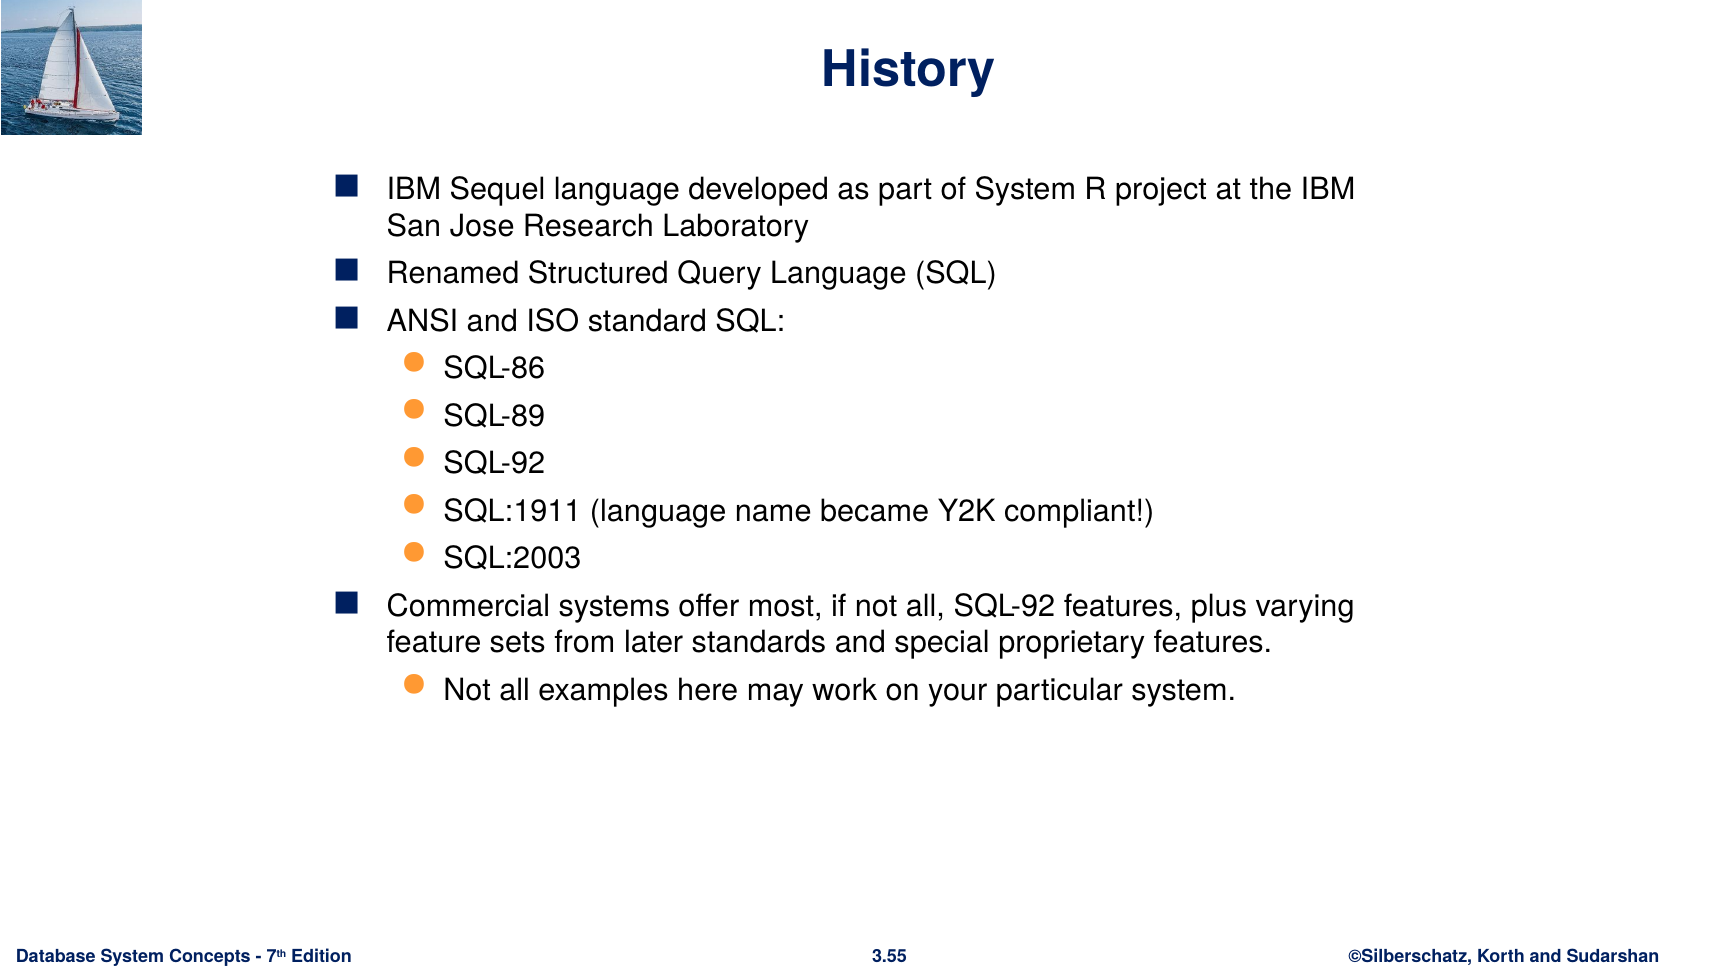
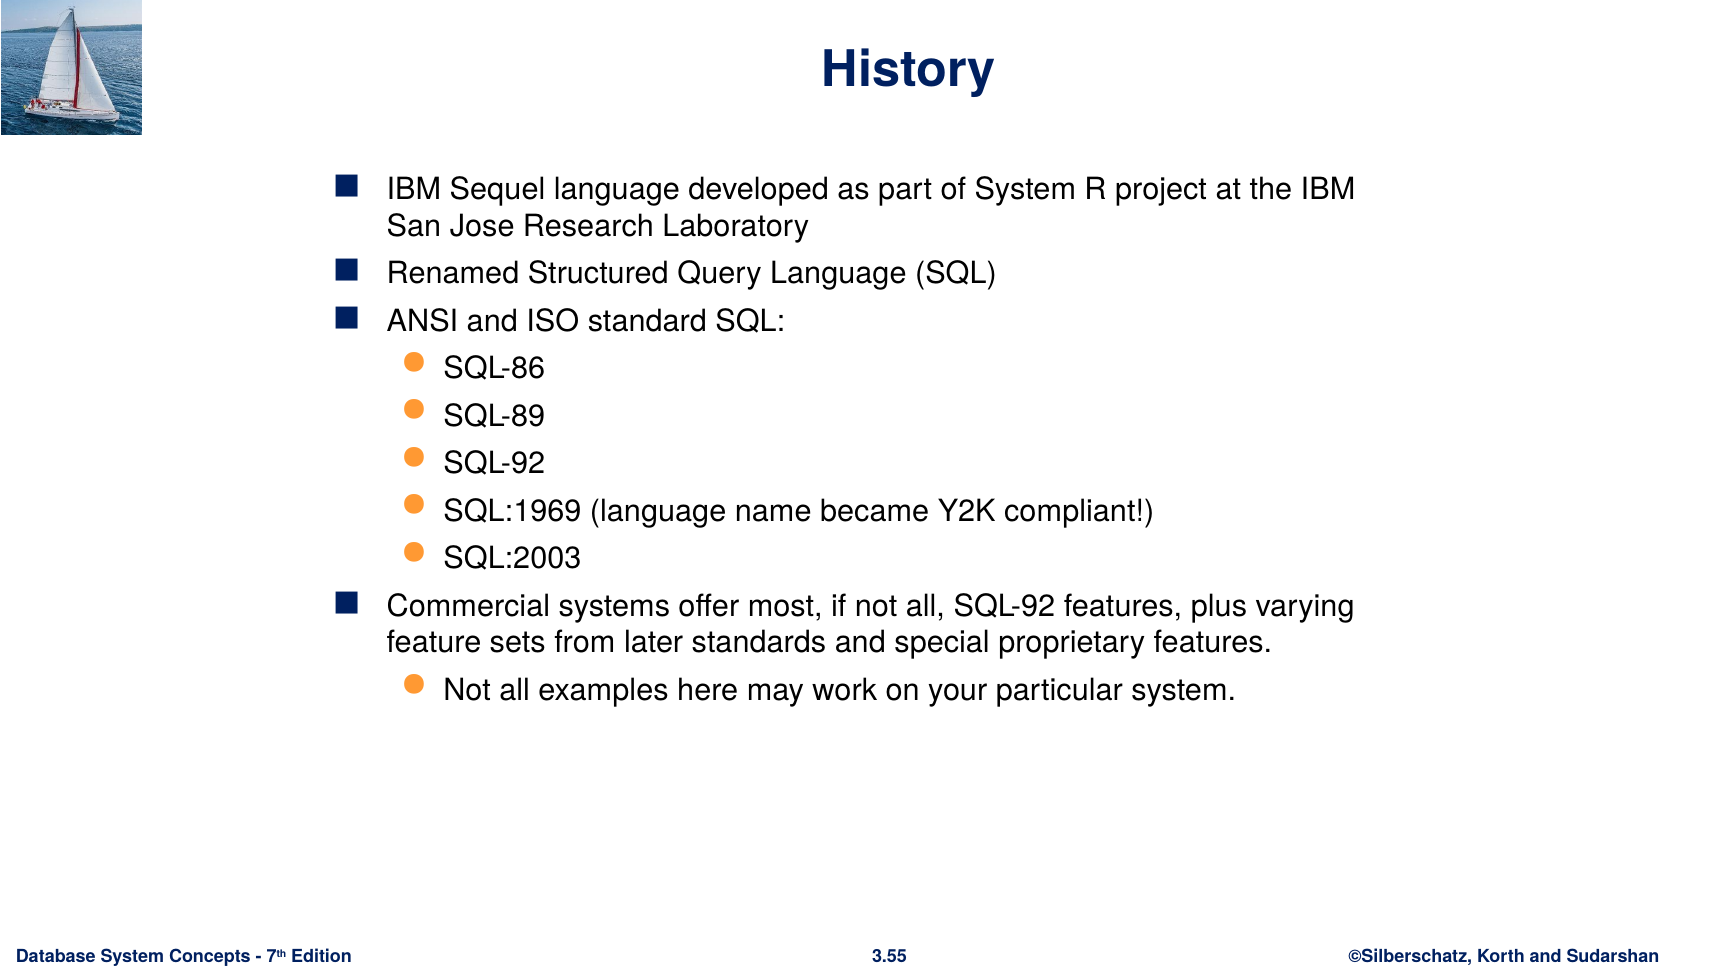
SQL:1911: SQL:1911 -> SQL:1969 (512, 511)
